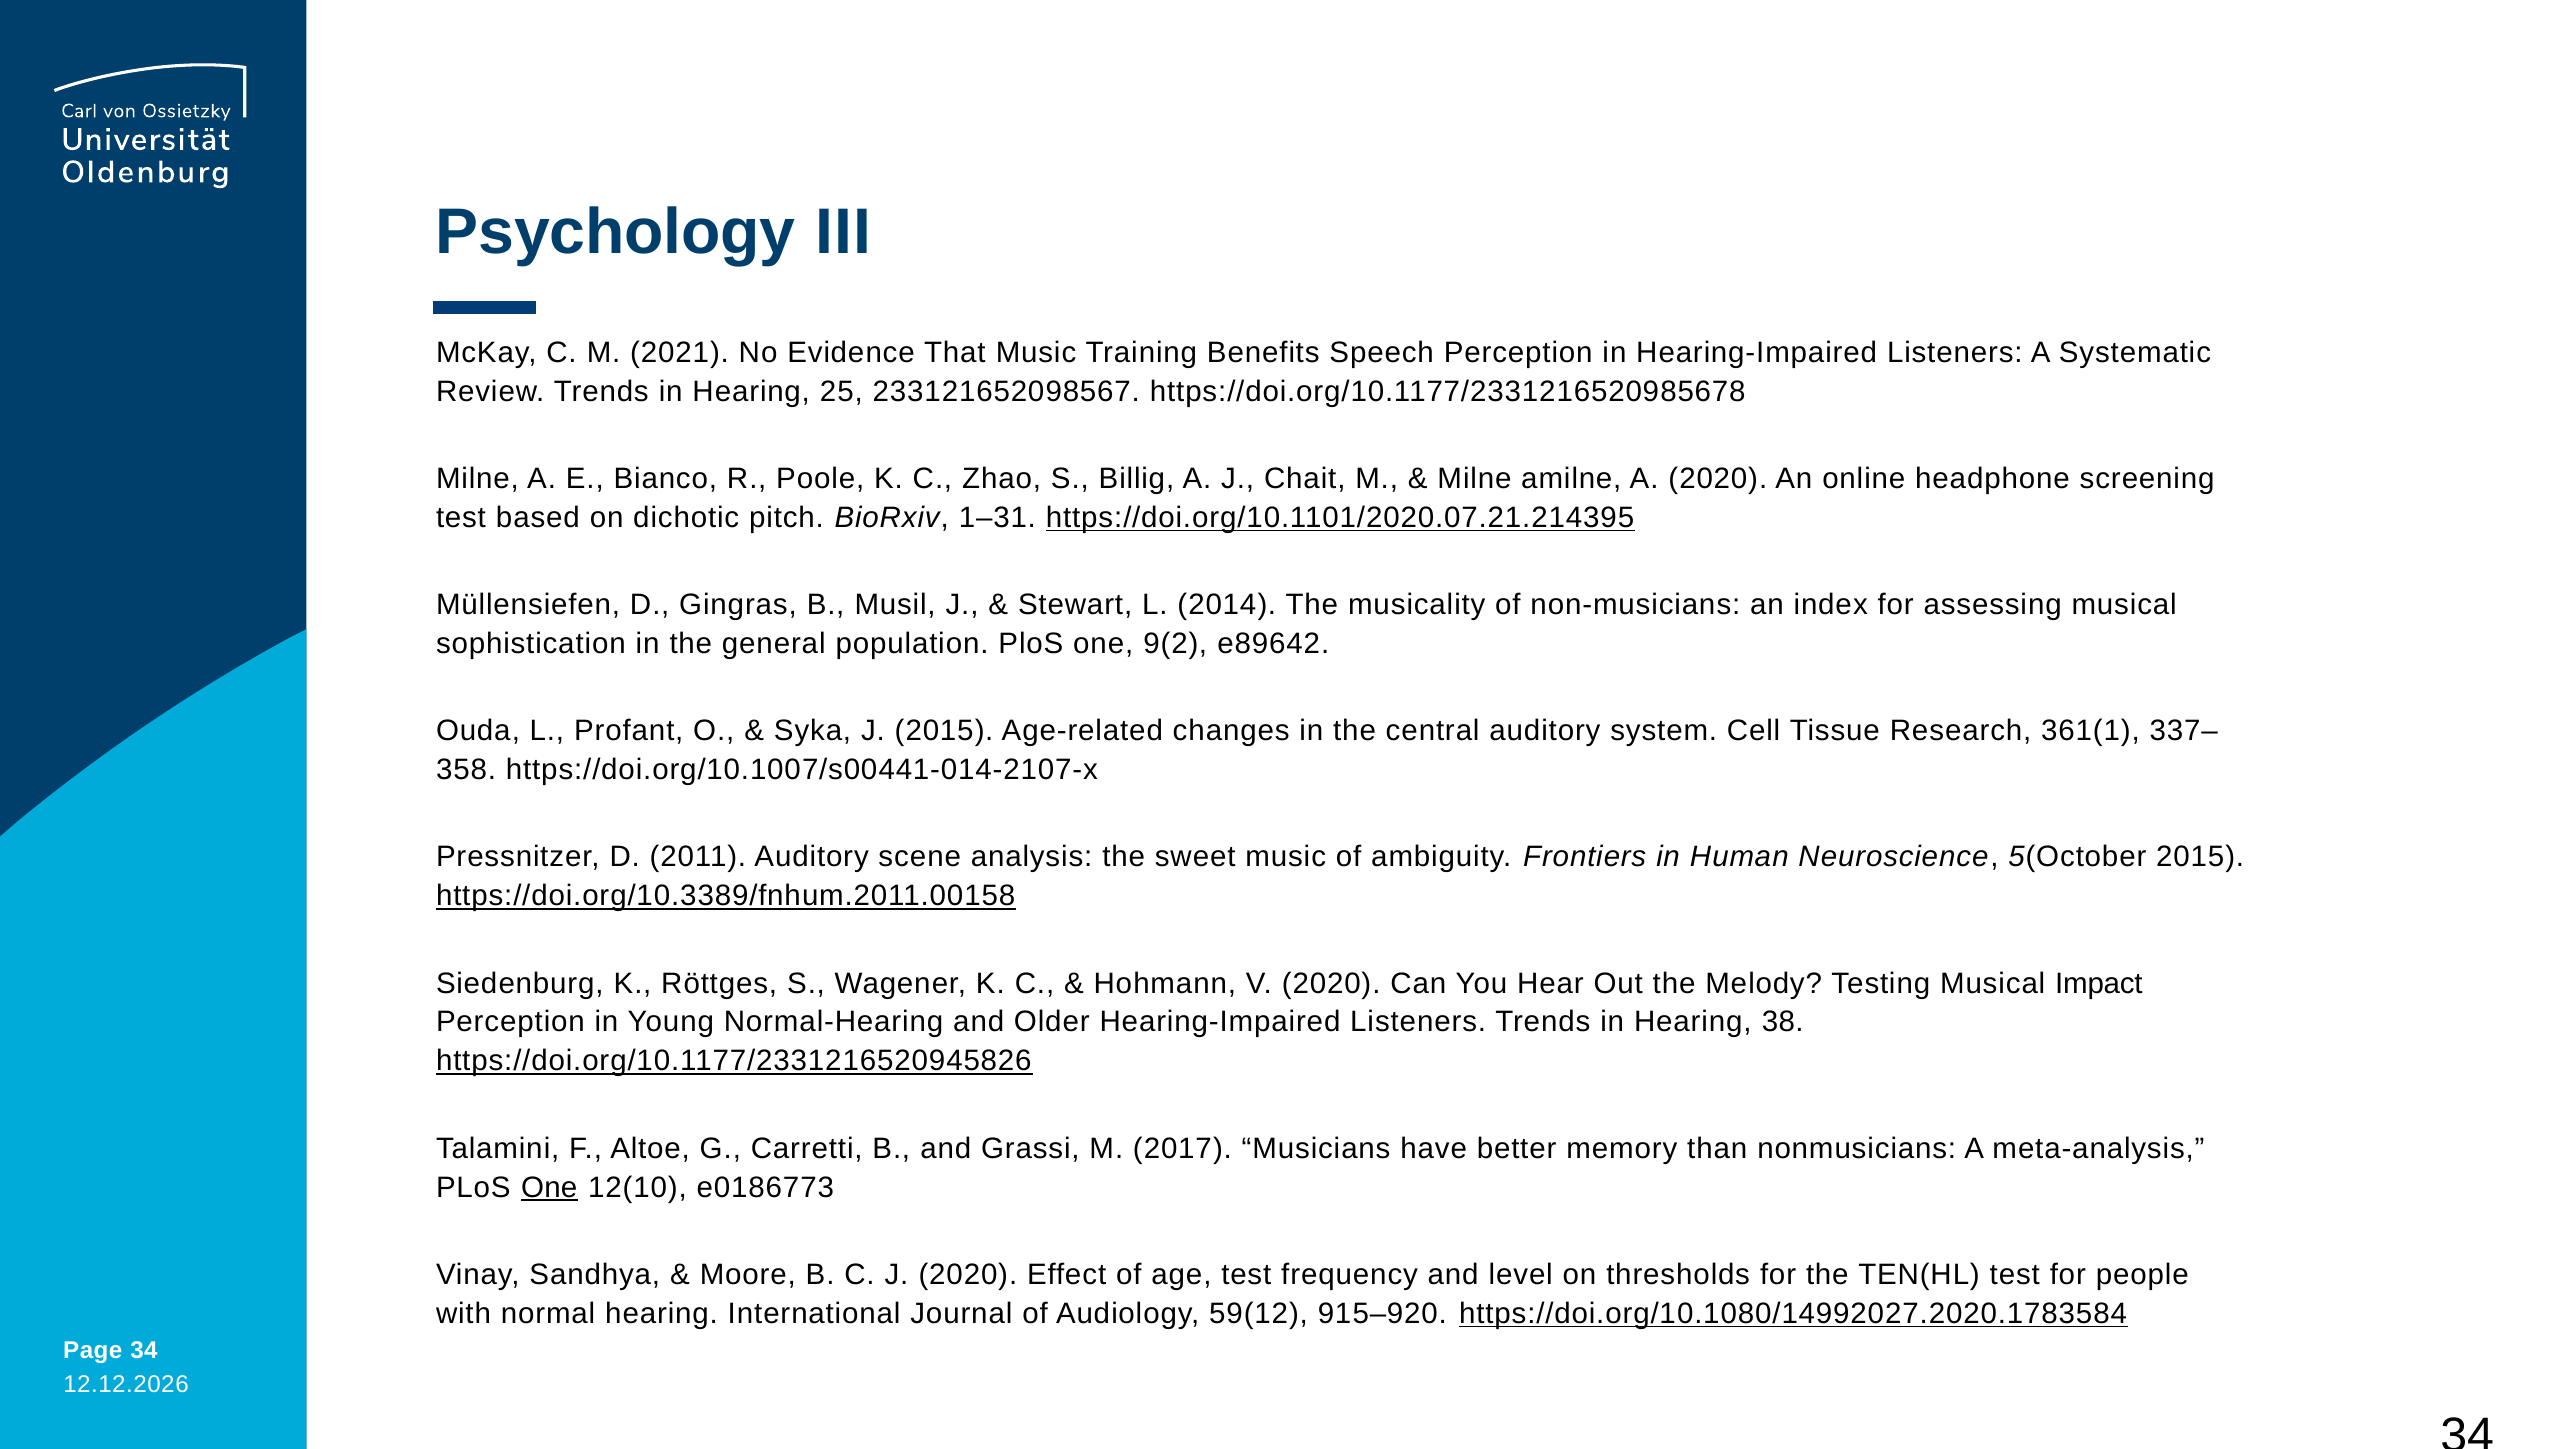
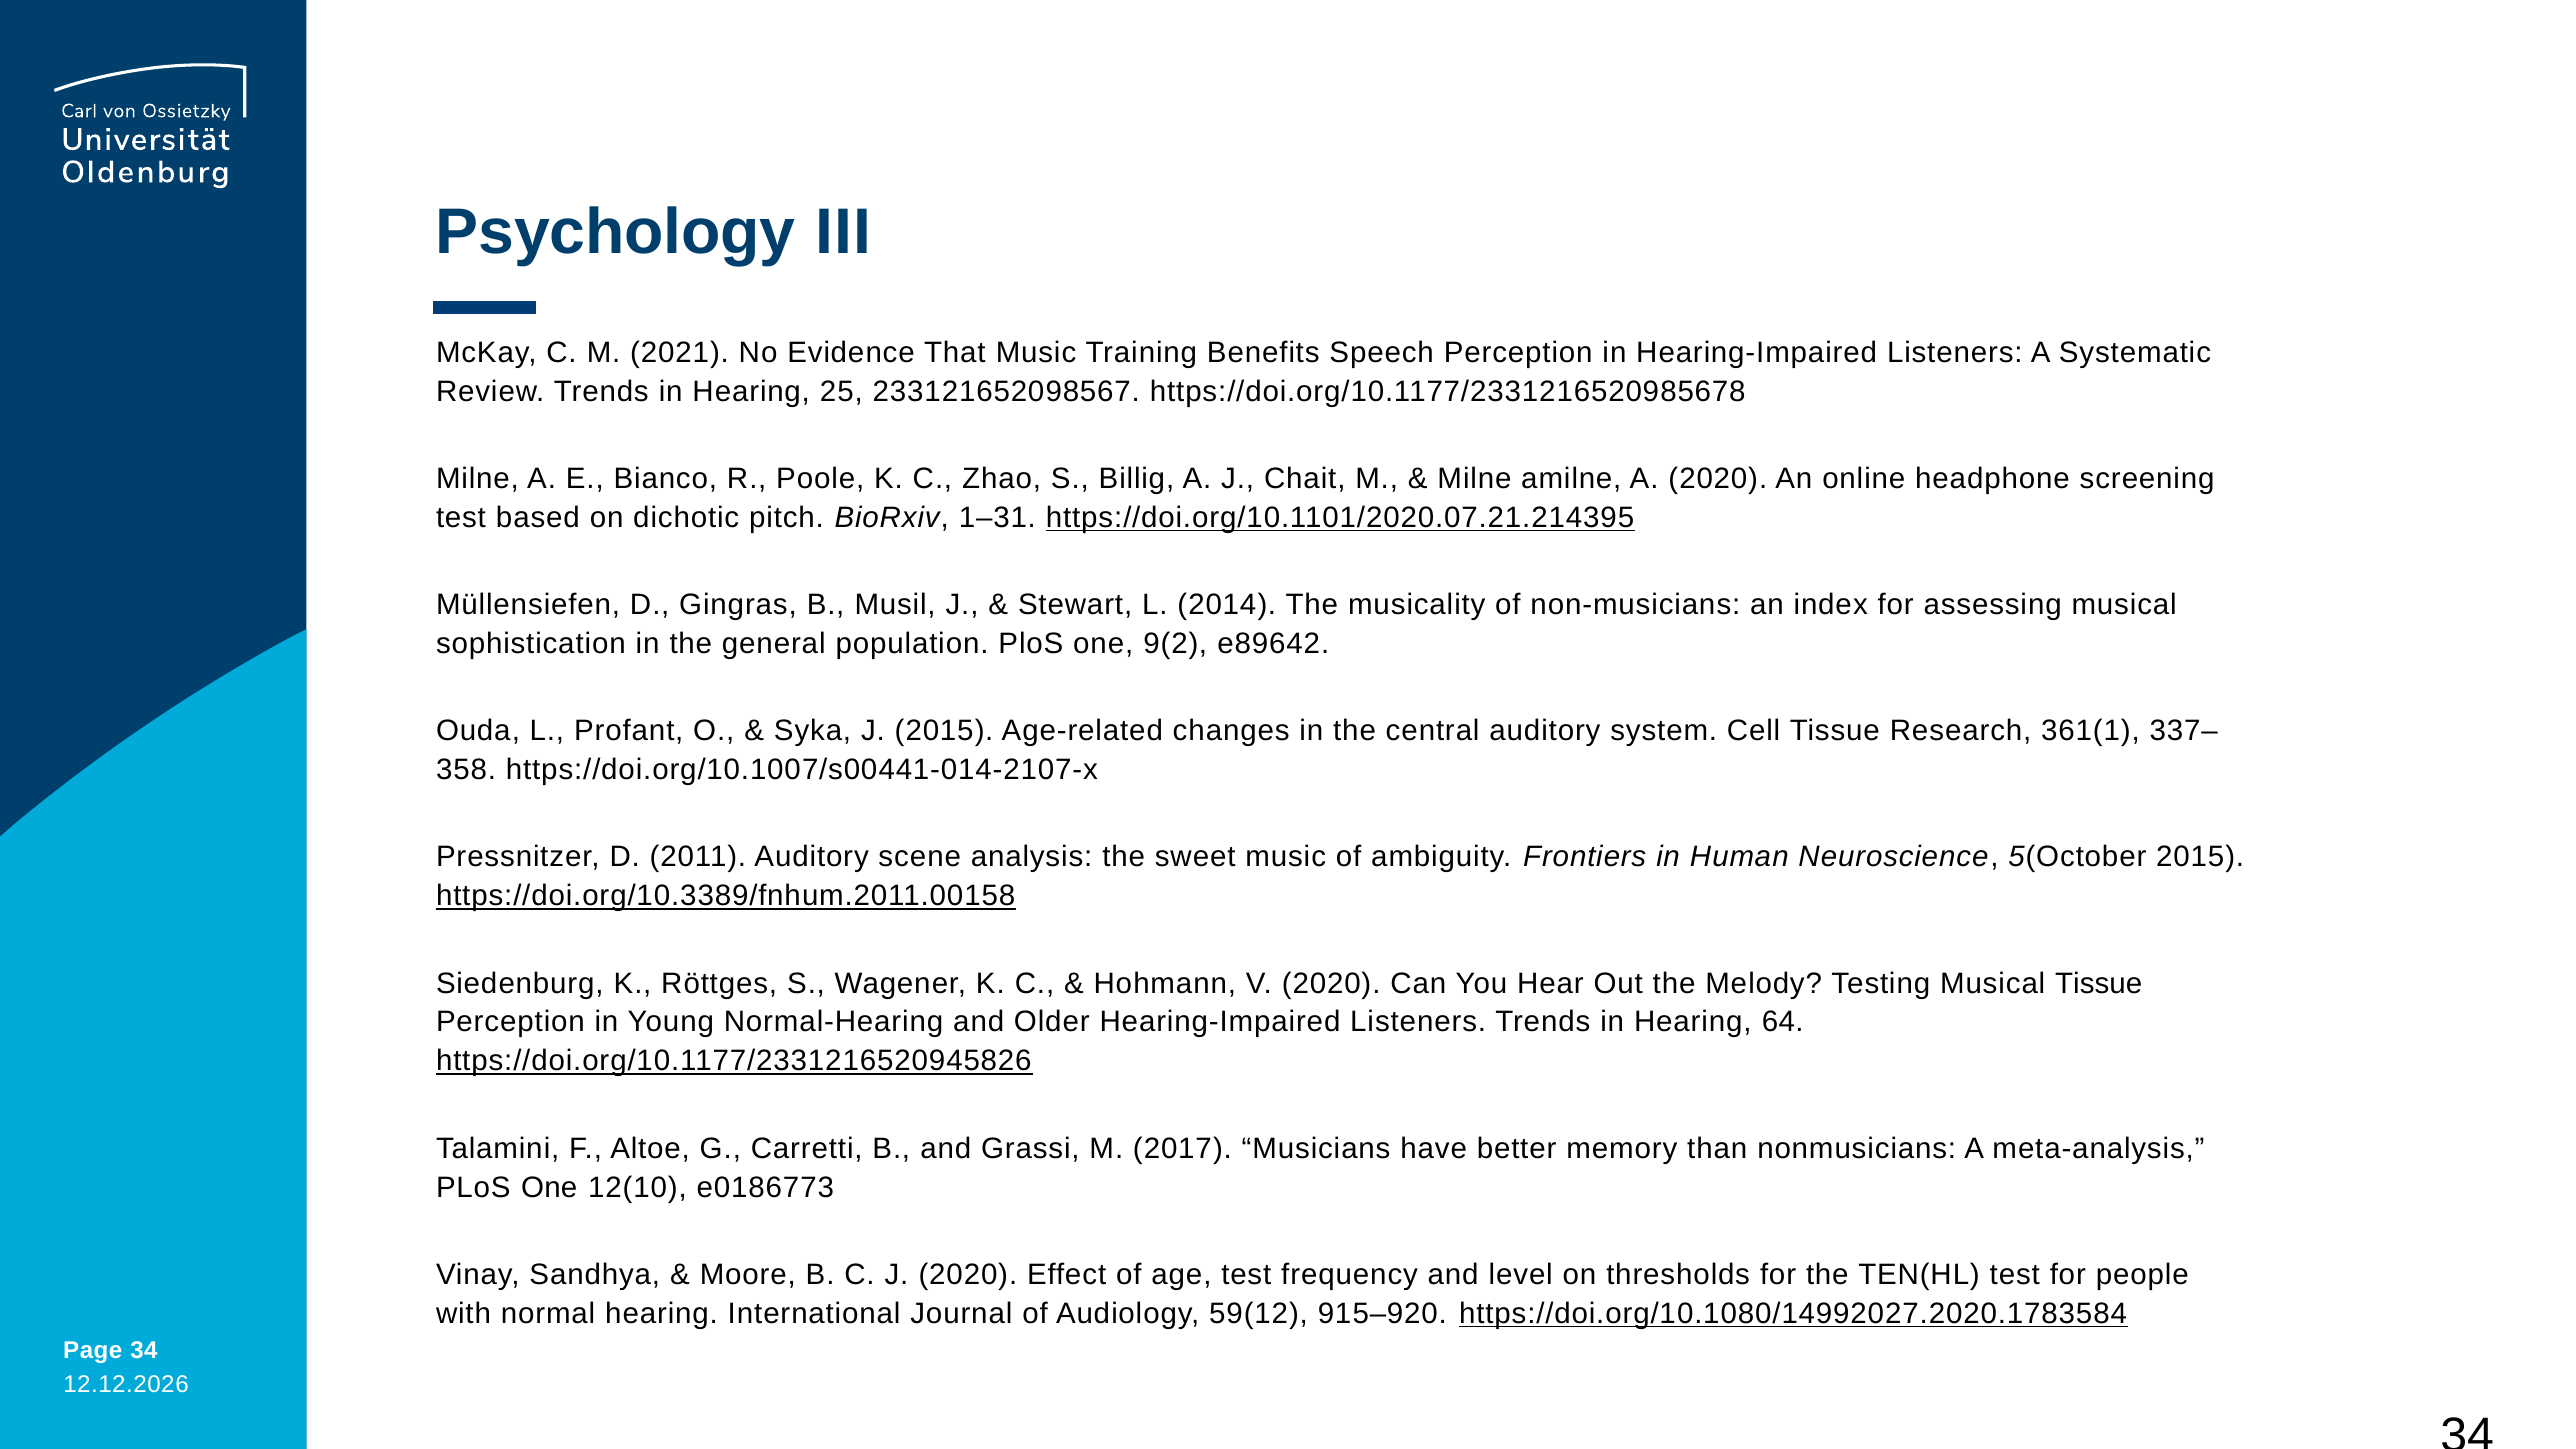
Musical Impact: Impact -> Tissue (2099, 983)
38: 38 -> 64 (1783, 1022)
One underline: present -> none (549, 1187)
